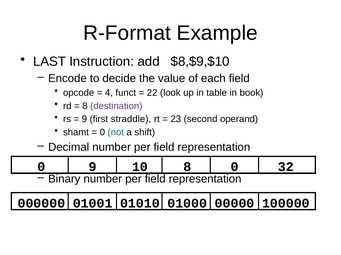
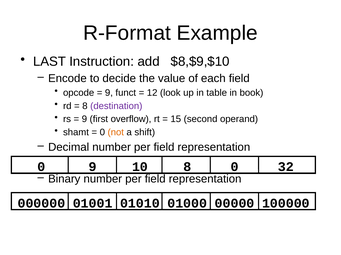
4: 4 -> 9 (109, 93)
22: 22 -> 12 (152, 93)
straddle: straddle -> overflow (131, 119)
23: 23 -> 15 (176, 119)
not colour: blue -> orange (116, 133)
